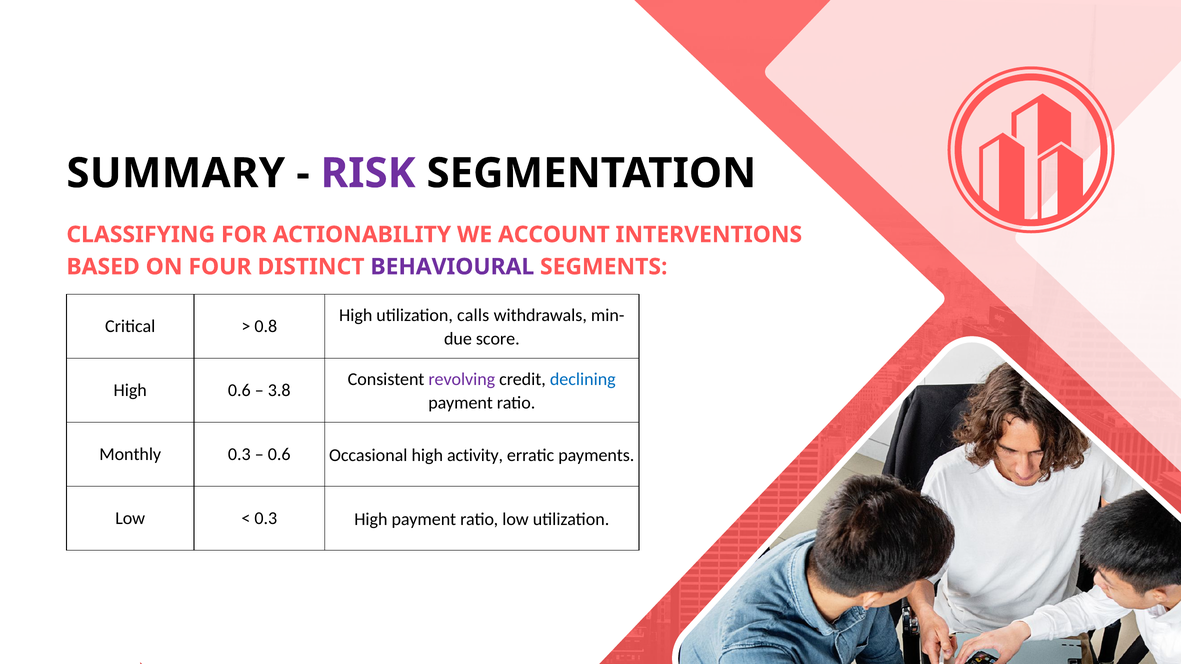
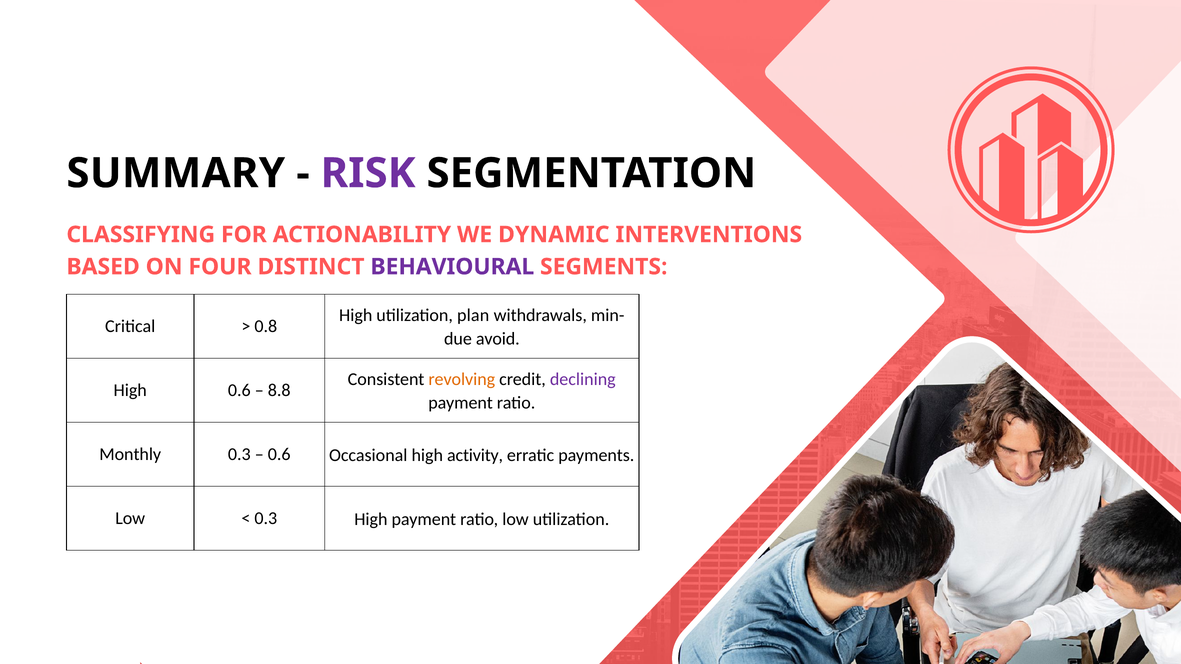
ACCOUNT: ACCOUNT -> DYNAMIC (554, 235)
calls: calls -> plan (473, 316)
score: score -> avoid (498, 339)
revolving colour: purple -> orange (462, 380)
declining colour: blue -> purple (583, 380)
3.8: 3.8 -> 8.8 (279, 391)
